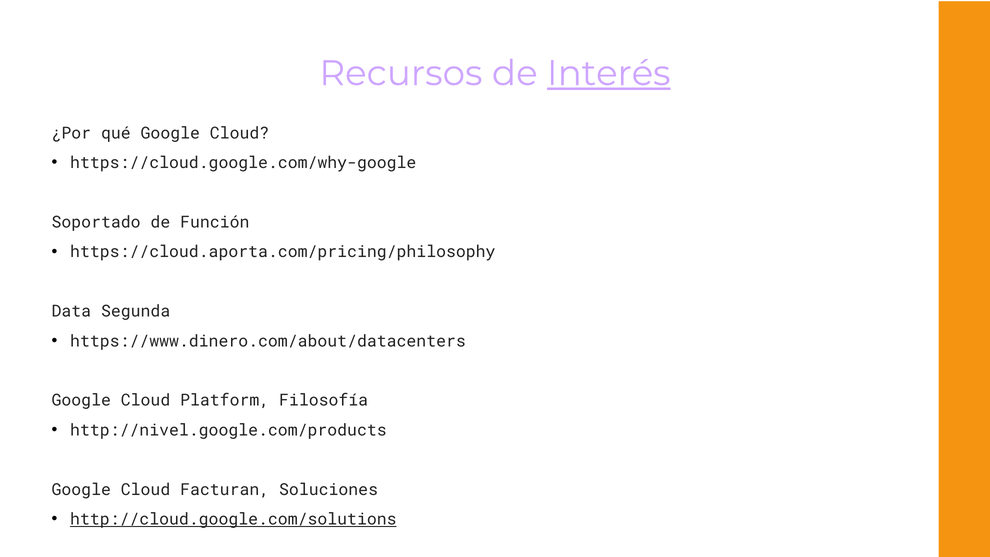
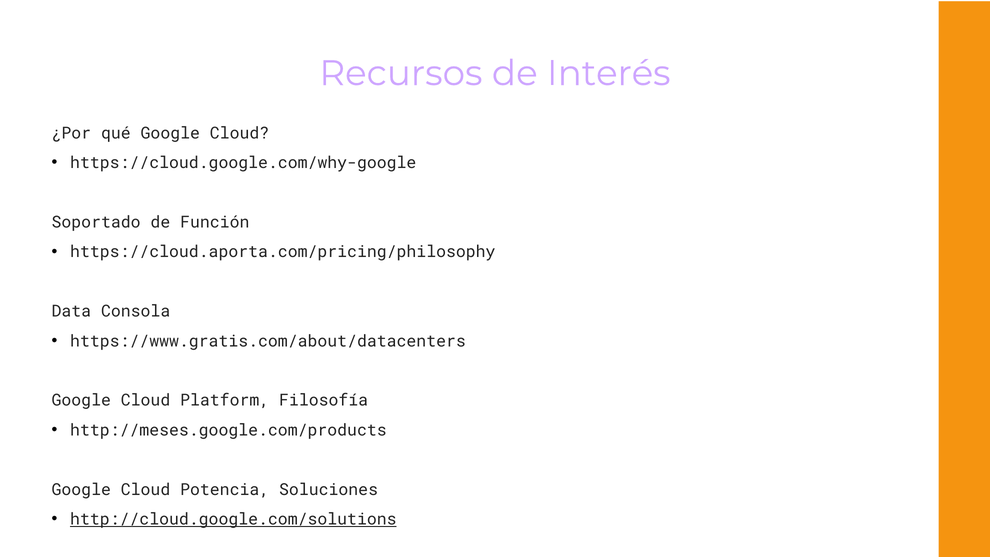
Interés underline: present -> none (609, 73)
Segunda: Segunda -> Consola (136, 311)
https://www.dinero.com/about/datacenters: https://www.dinero.com/about/datacenters -> https://www.gratis.com/about/datacenters (268, 341)
http://nivel.google.com/products: http://nivel.google.com/products -> http://meses.google.com/products (228, 430)
Facturan: Facturan -> Potencia (225, 490)
